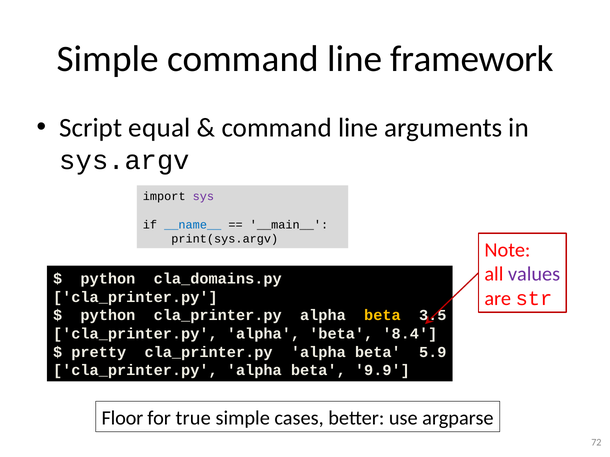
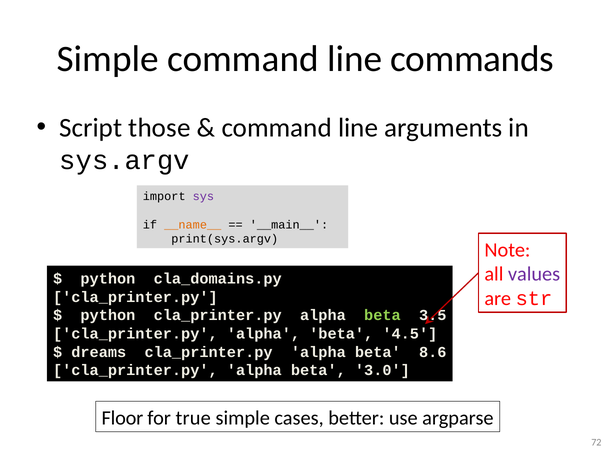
framework: framework -> commands (472, 59)
equal: equal -> those (159, 128)
__name__ colour: blue -> orange (193, 225)
beta colour: yellow -> light green (382, 316)
8.4: 8.4 -> 4.5 (410, 334)
pretty: pretty -> dreams (99, 352)
5.9: 5.9 -> 8.6 (433, 352)
9.9: 9.9 -> 3.0 (382, 371)
